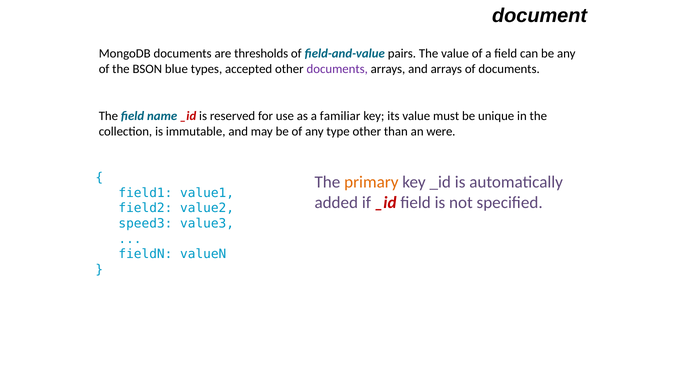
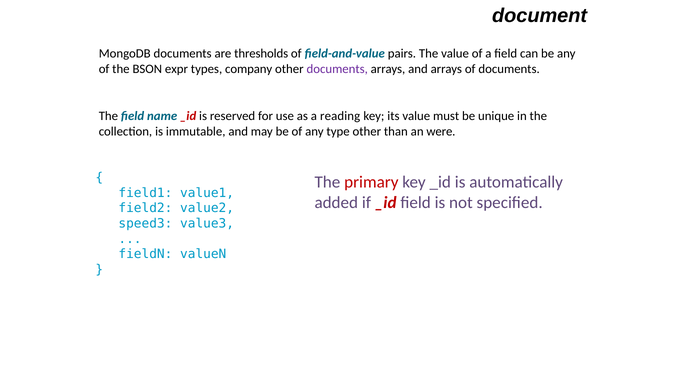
blue: blue -> expr (176, 69)
accepted: accepted -> company (249, 69)
familiar: familiar -> reading (340, 116)
primary colour: orange -> red (371, 182)
